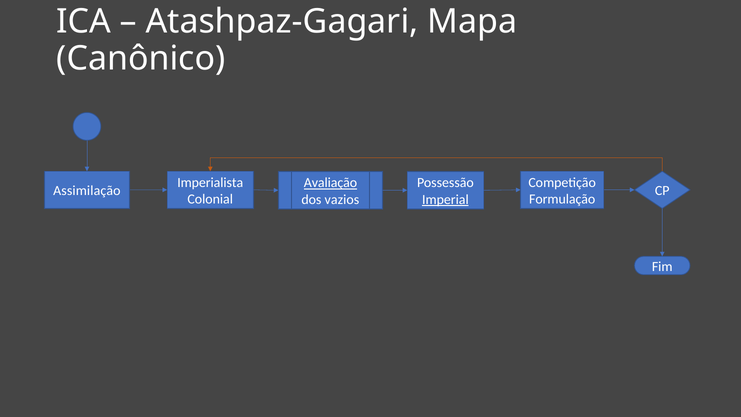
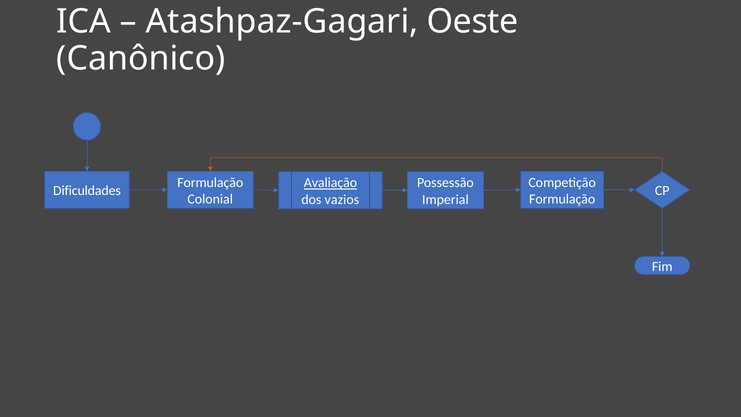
Mapa: Mapa -> Oeste (473, 22)
Imperialista: Imperialista -> Formulação (210, 182)
Assimilação: Assimilação -> Dificuldades (87, 191)
Imperial underline: present -> none (445, 199)
